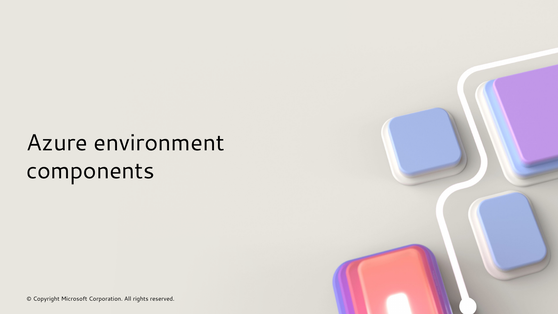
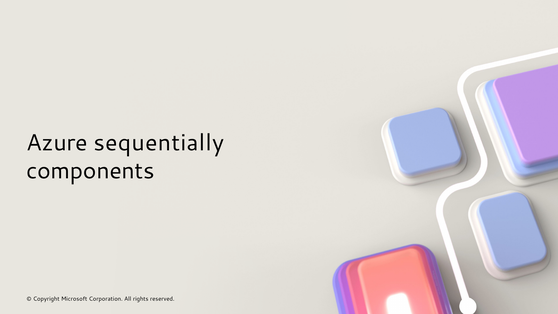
environment: environment -> sequentially (159, 143)
